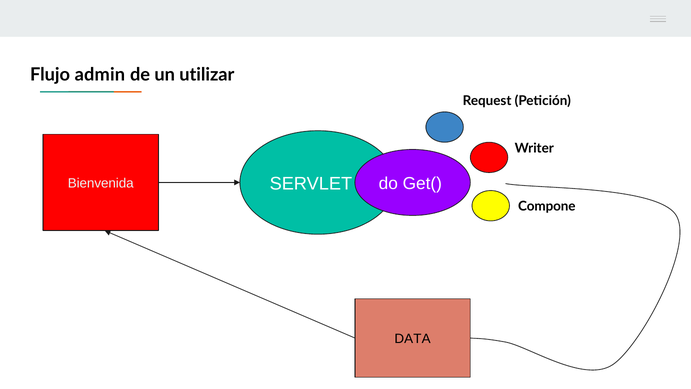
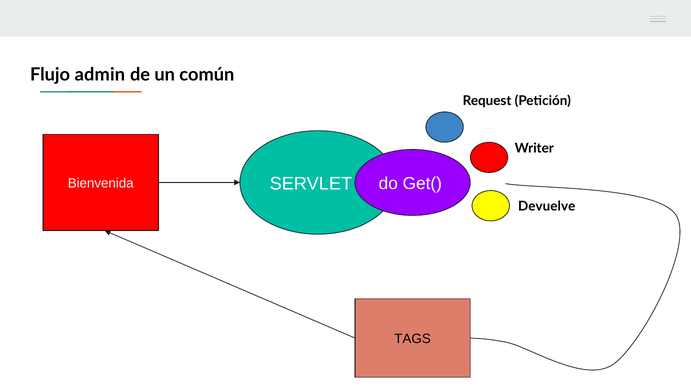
utilizar: utilizar -> común (207, 75)
Compone: Compone -> Devuelve (547, 206)
DATA: DATA -> TAGS (413, 339)
